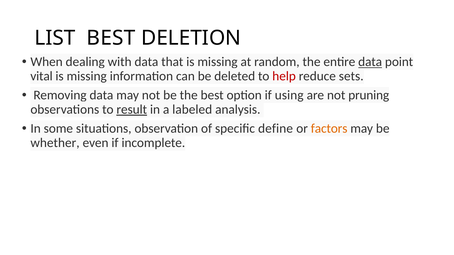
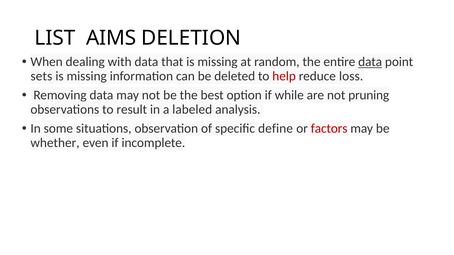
LIST BEST: BEST -> AIMS (111, 38)
vital: vital -> sets (41, 76)
sets: sets -> loss (351, 76)
using: using -> while (289, 95)
result underline: present -> none (132, 110)
factors colour: orange -> red (329, 129)
